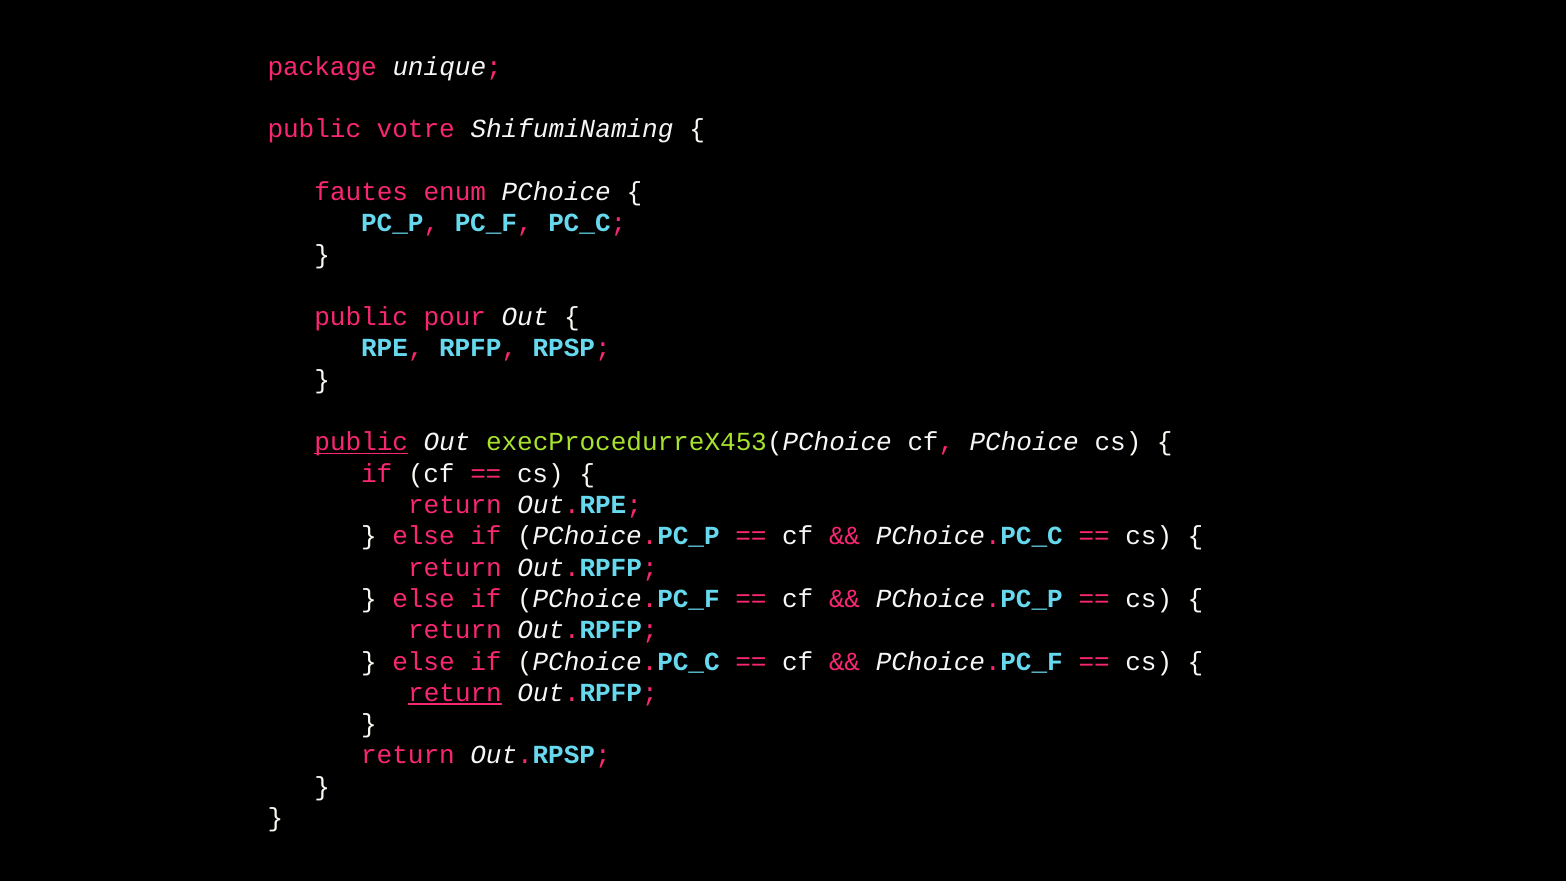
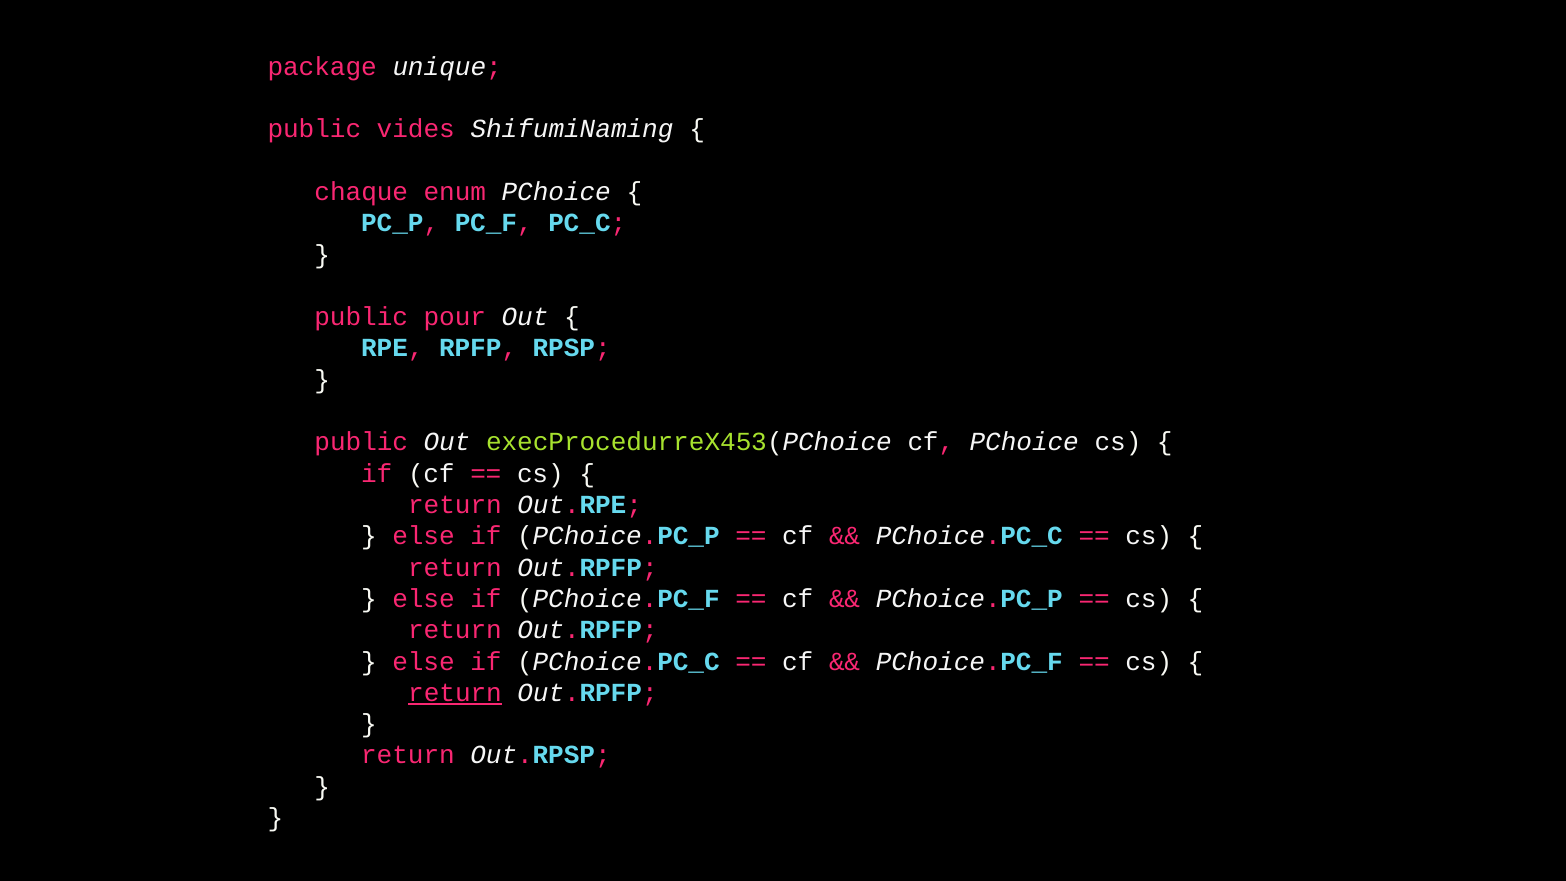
votre: votre -> vides (416, 129)
fautes: fautes -> chaque (361, 192)
public underline: present -> none (361, 442)
